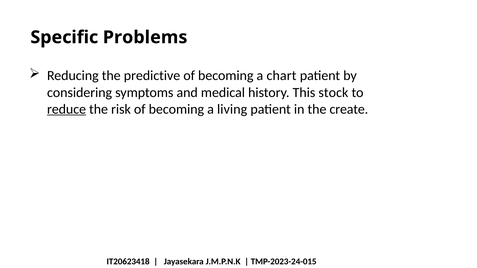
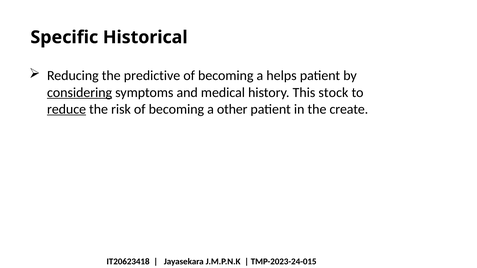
Problems: Problems -> Historical (145, 37)
chart: chart -> helps (282, 76)
considering underline: none -> present (80, 93)
living: living -> other (232, 109)
